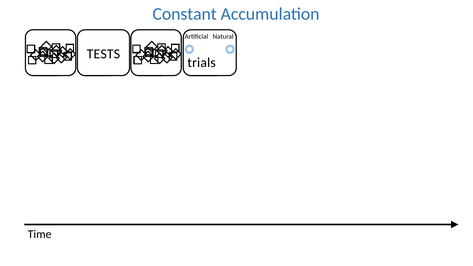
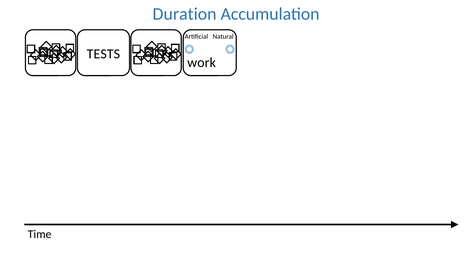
Constant: Constant -> Duration (185, 14)
trials: trials -> work (202, 63)
